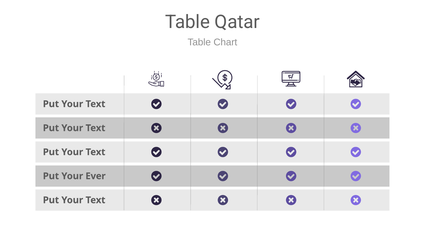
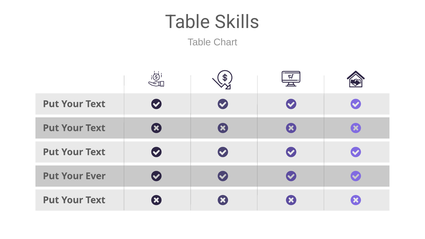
Qatar: Qatar -> Skills (237, 22)
